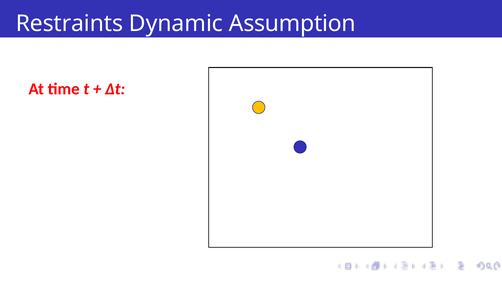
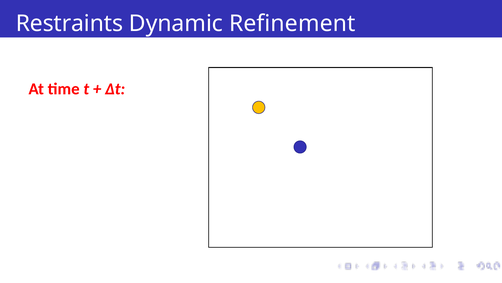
Assumption: Assumption -> Refinement (292, 24)
